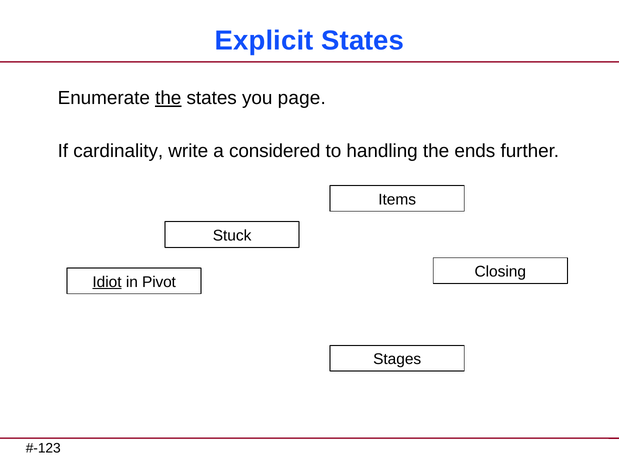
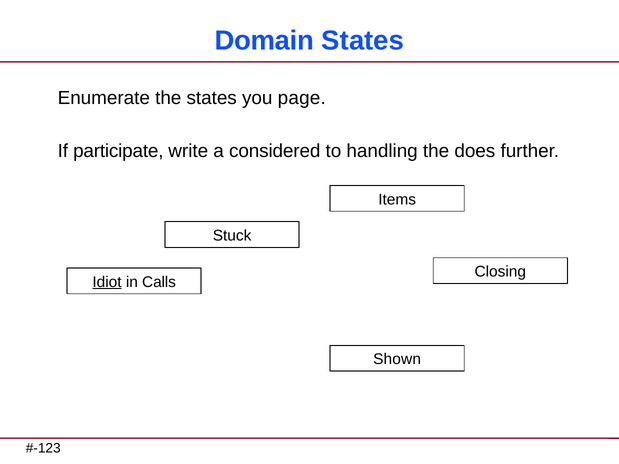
Explicit: Explicit -> Domain (264, 41)
the underline: present -> none (168, 98)
cardinality: cardinality -> participate (118, 151)
ends: ends -> does (475, 151)
Pivot: Pivot -> Calls (159, 282)
Stages: Stages -> Shown (397, 360)
